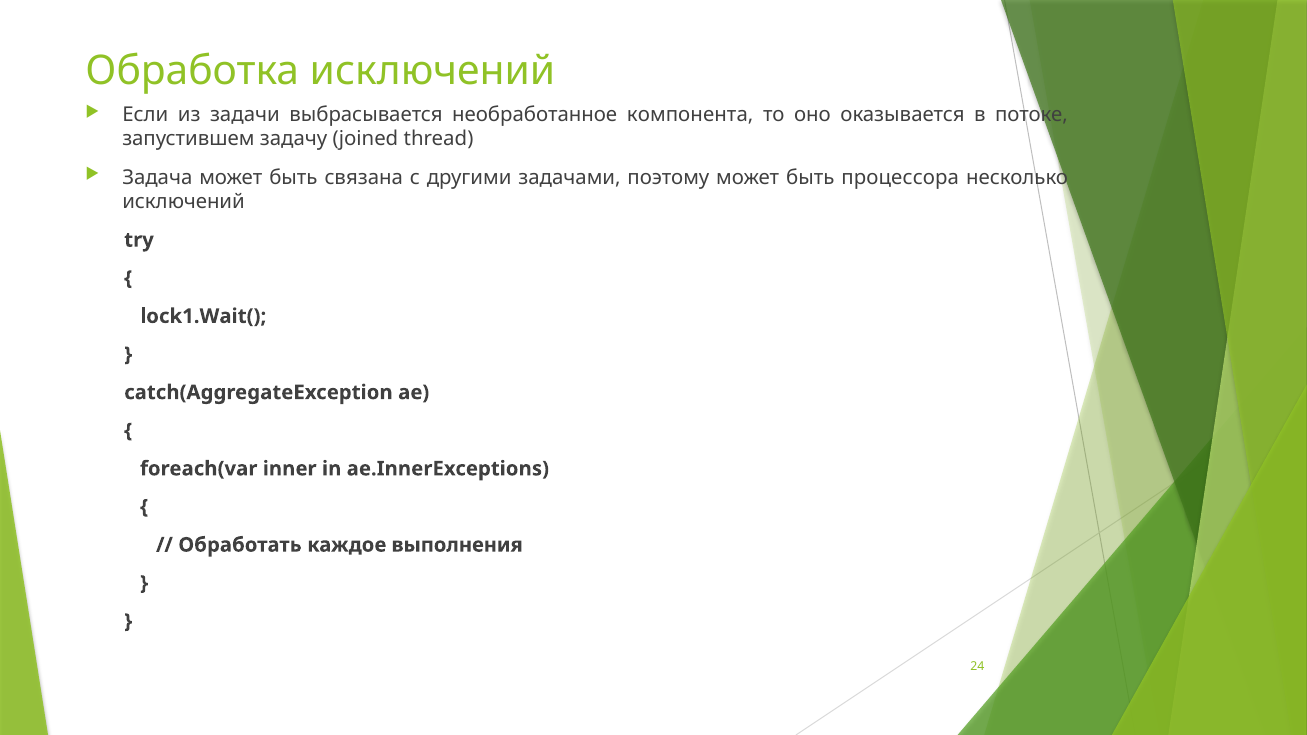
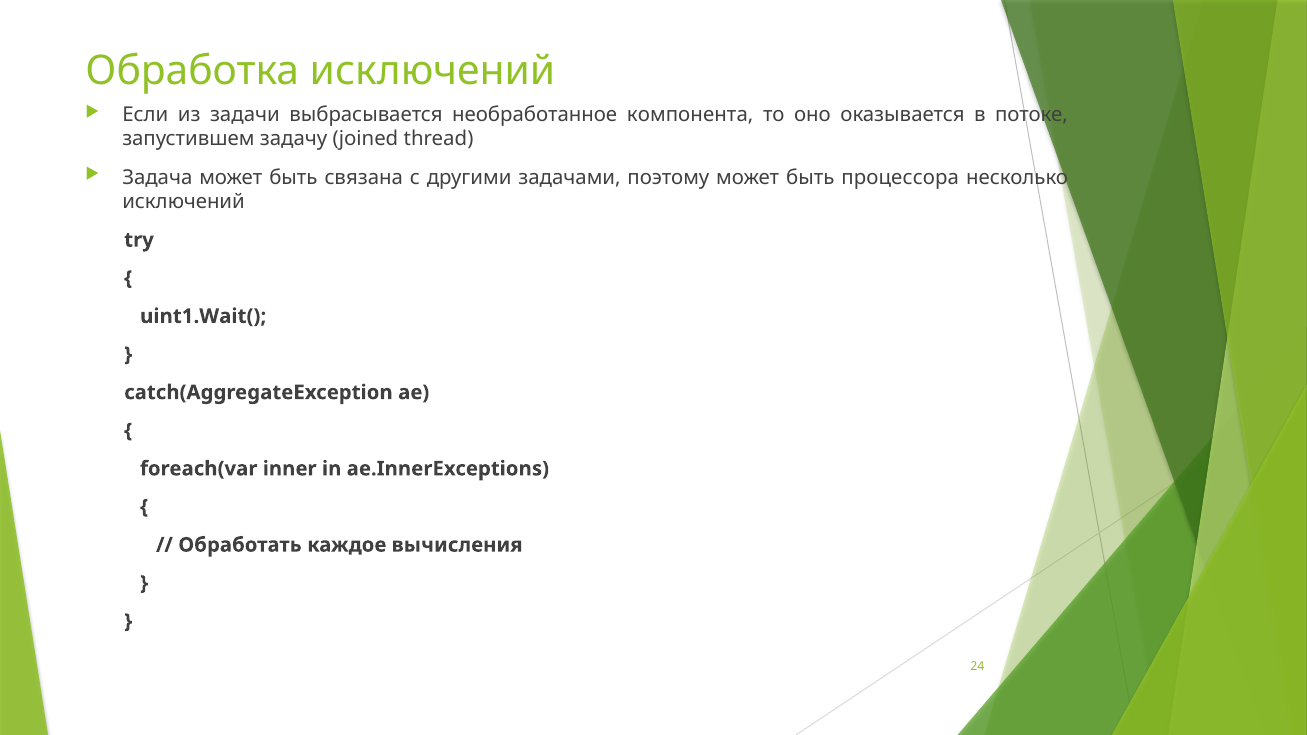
lock1.Wait(: lock1.Wait( -> uint1.Wait( (203, 316)
выполнения: выполнения -> вычисления (457, 545)
